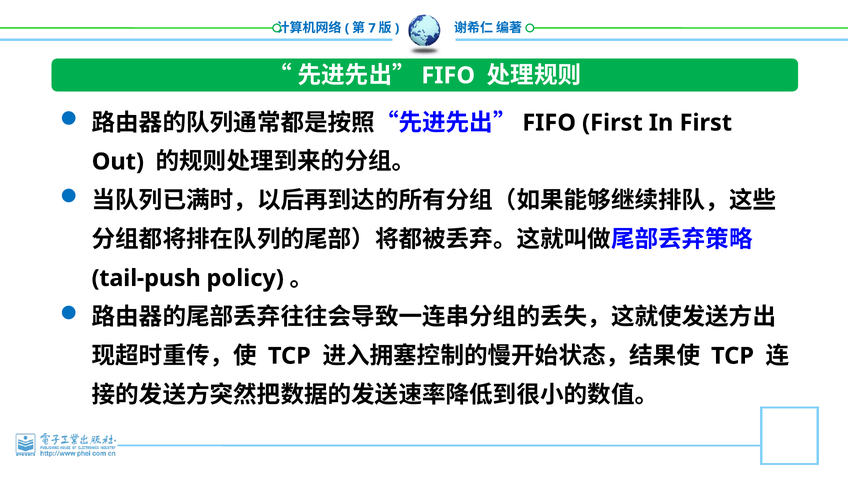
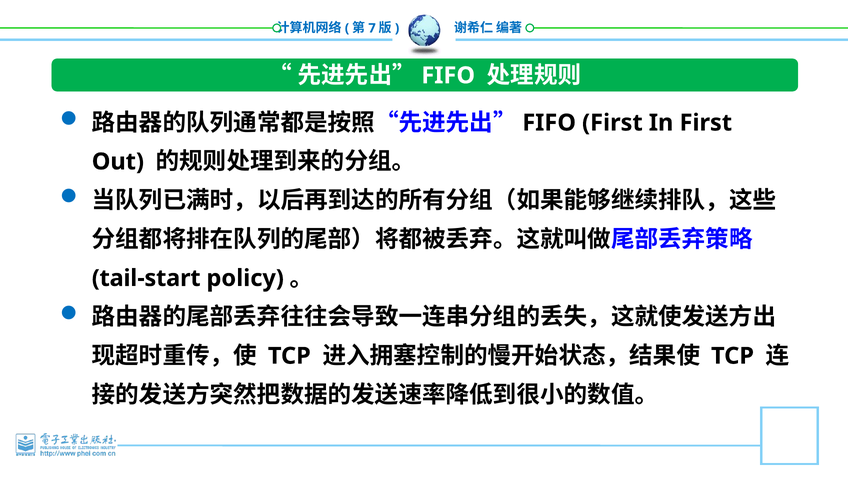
tail-push: tail-push -> tail-start (146, 278)
